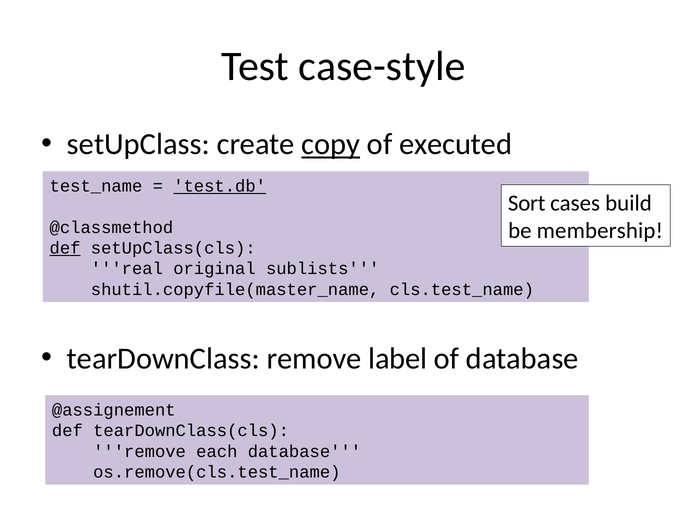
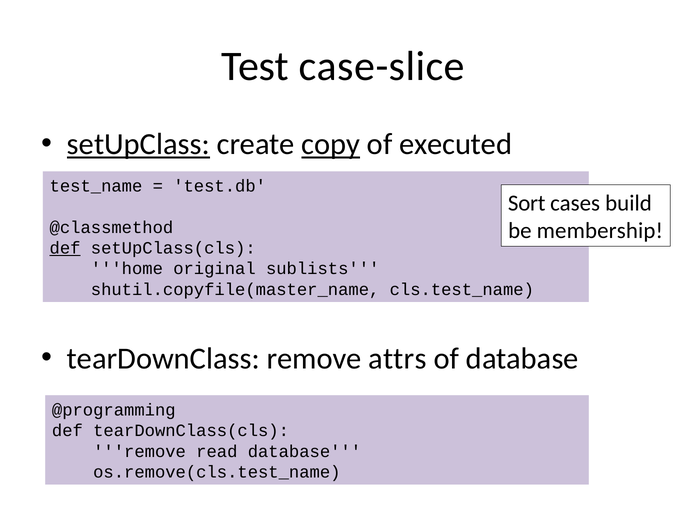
case-style: case-style -> case-slice (382, 67)
setUpClass underline: none -> present (138, 144)
test.db underline: present -> none (220, 186)
real: real -> home (127, 268)
label: label -> attrs (397, 358)
@assignement: @assignement -> @programming (114, 410)
each: each -> read (217, 451)
